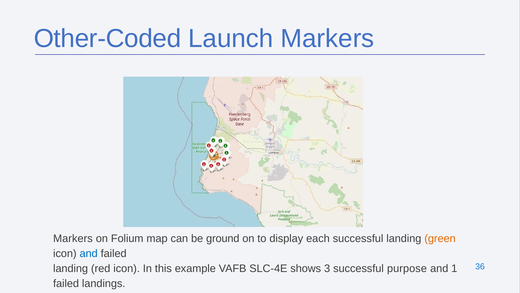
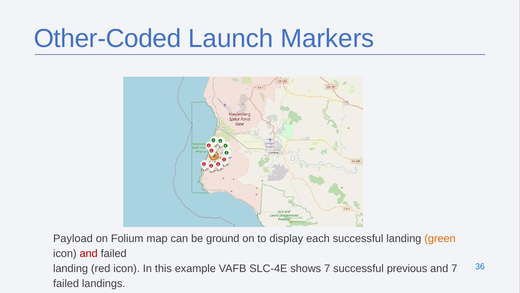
Markers: Markers -> Payload (73, 238)
and colour: blue -> red (89, 253)
shows 3: 3 -> 7 (327, 268)
purpose: purpose -> previous (407, 268)
and 1: 1 -> 7 (454, 268)
